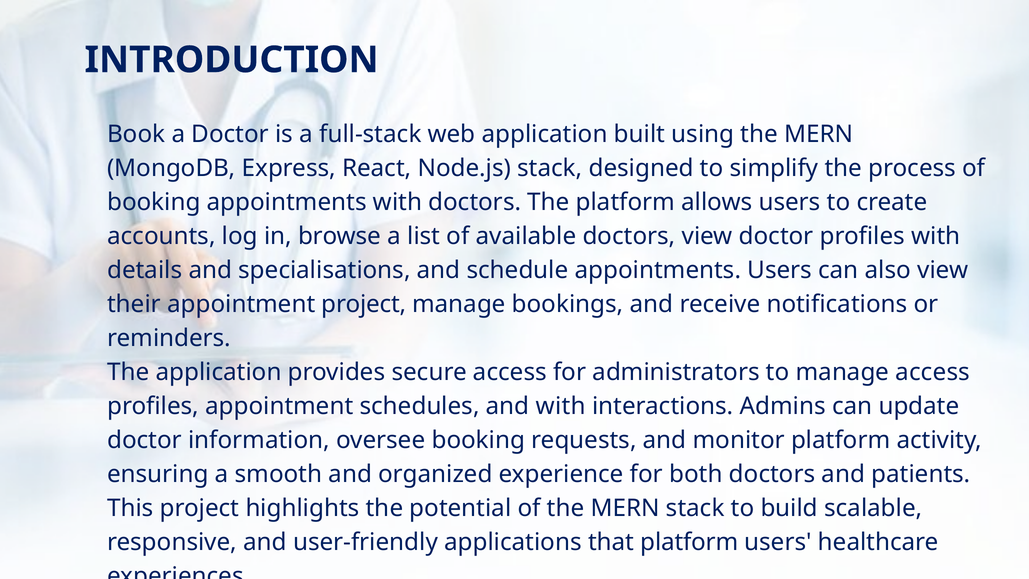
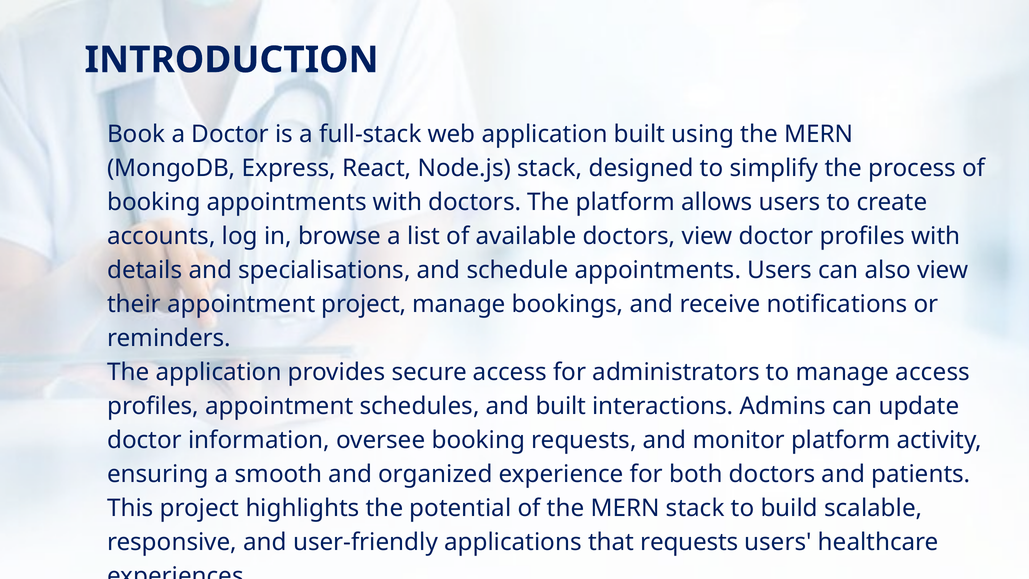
and with: with -> built (561, 406)
that platform: platform -> requests (689, 542)
